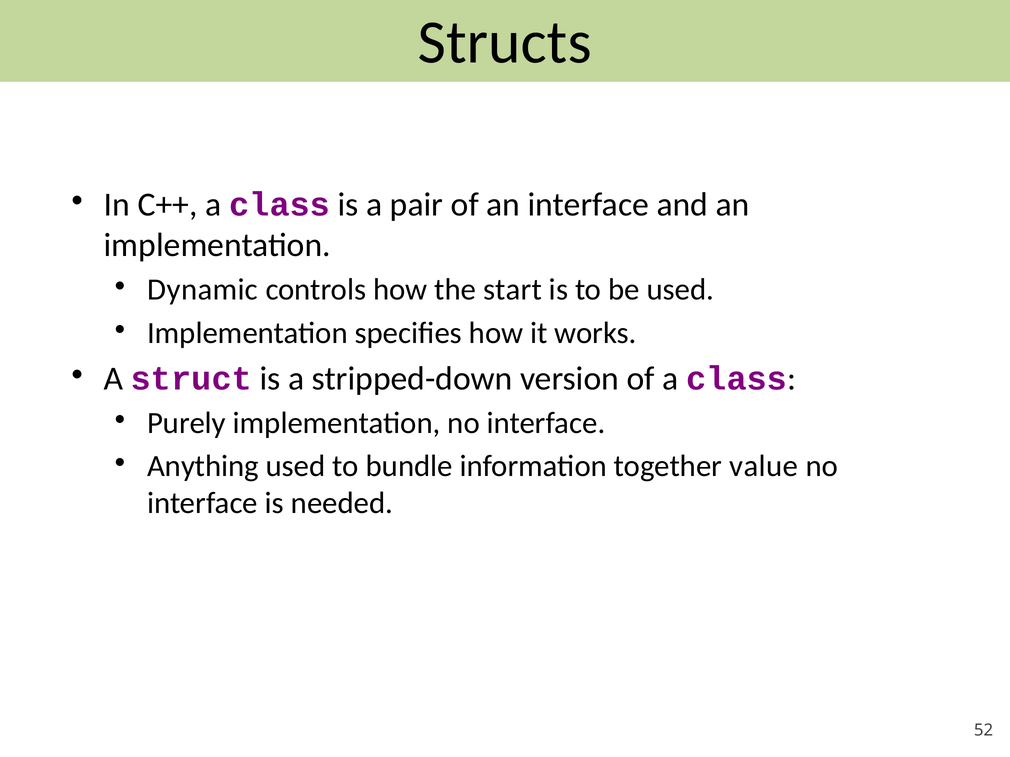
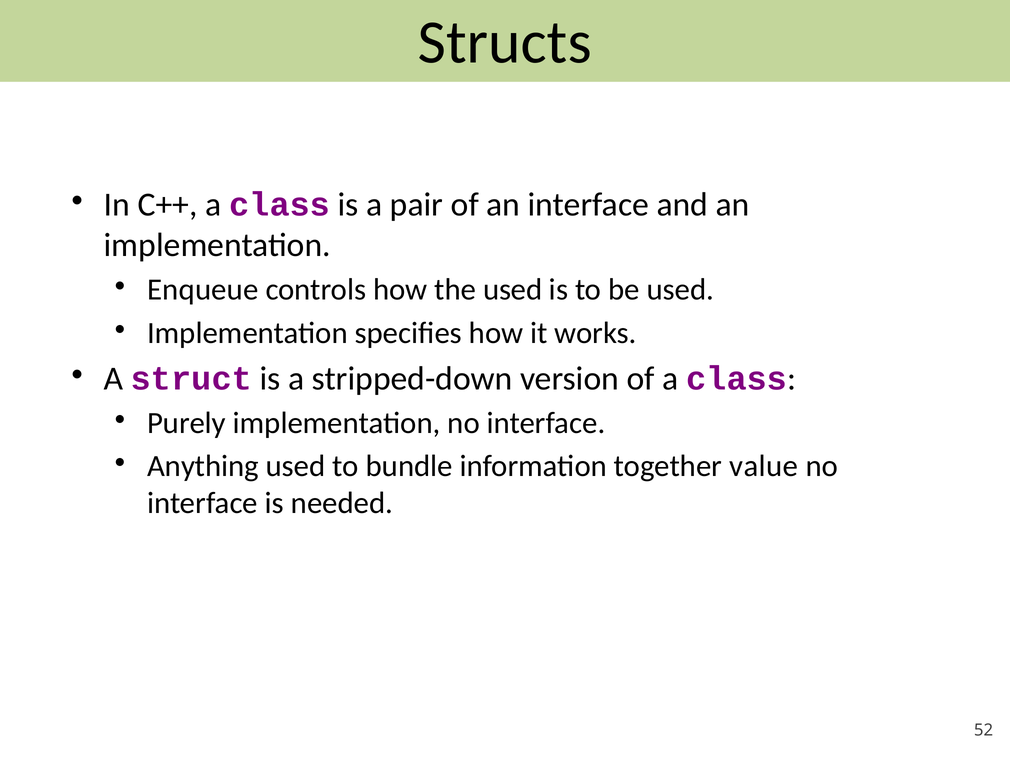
Dynamic: Dynamic -> Enqueue (203, 290)
the start: start -> used (513, 290)
